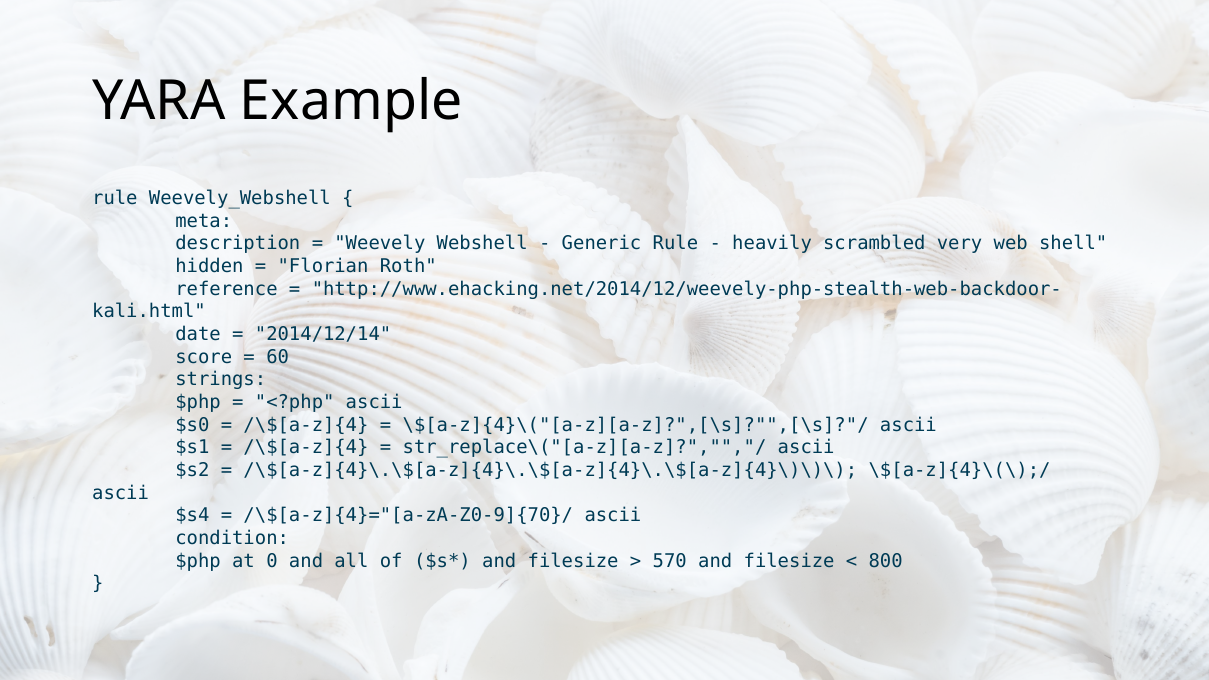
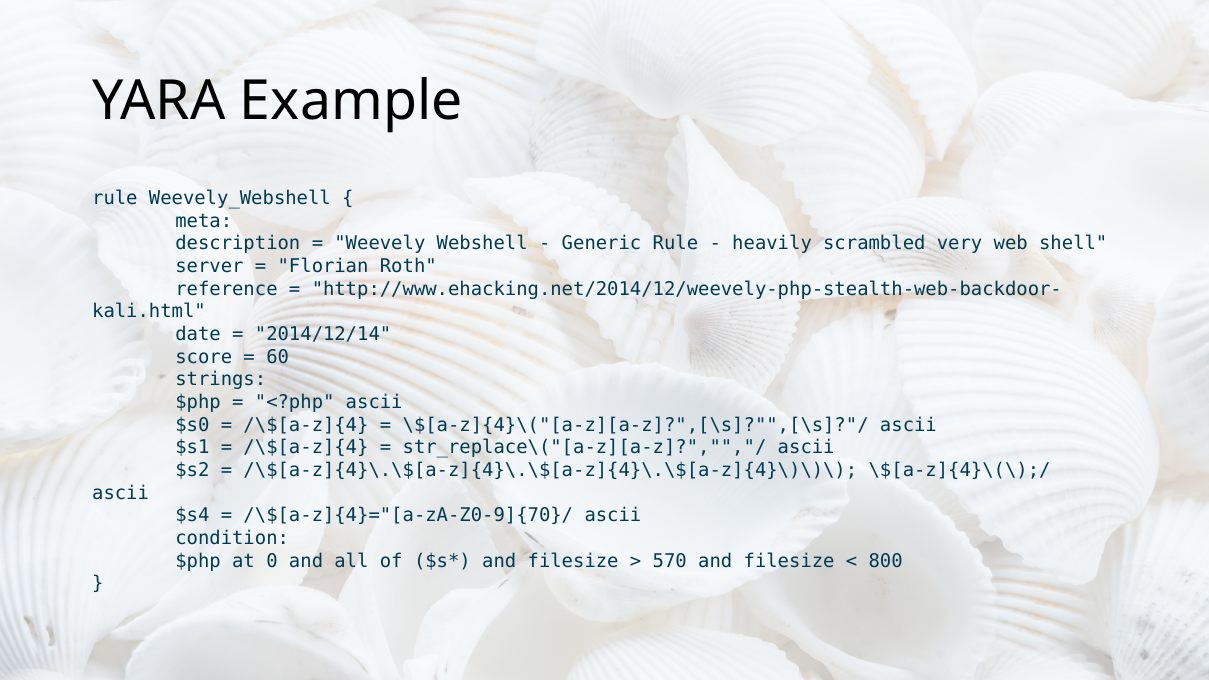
hidden: hidden -> server (209, 266)
